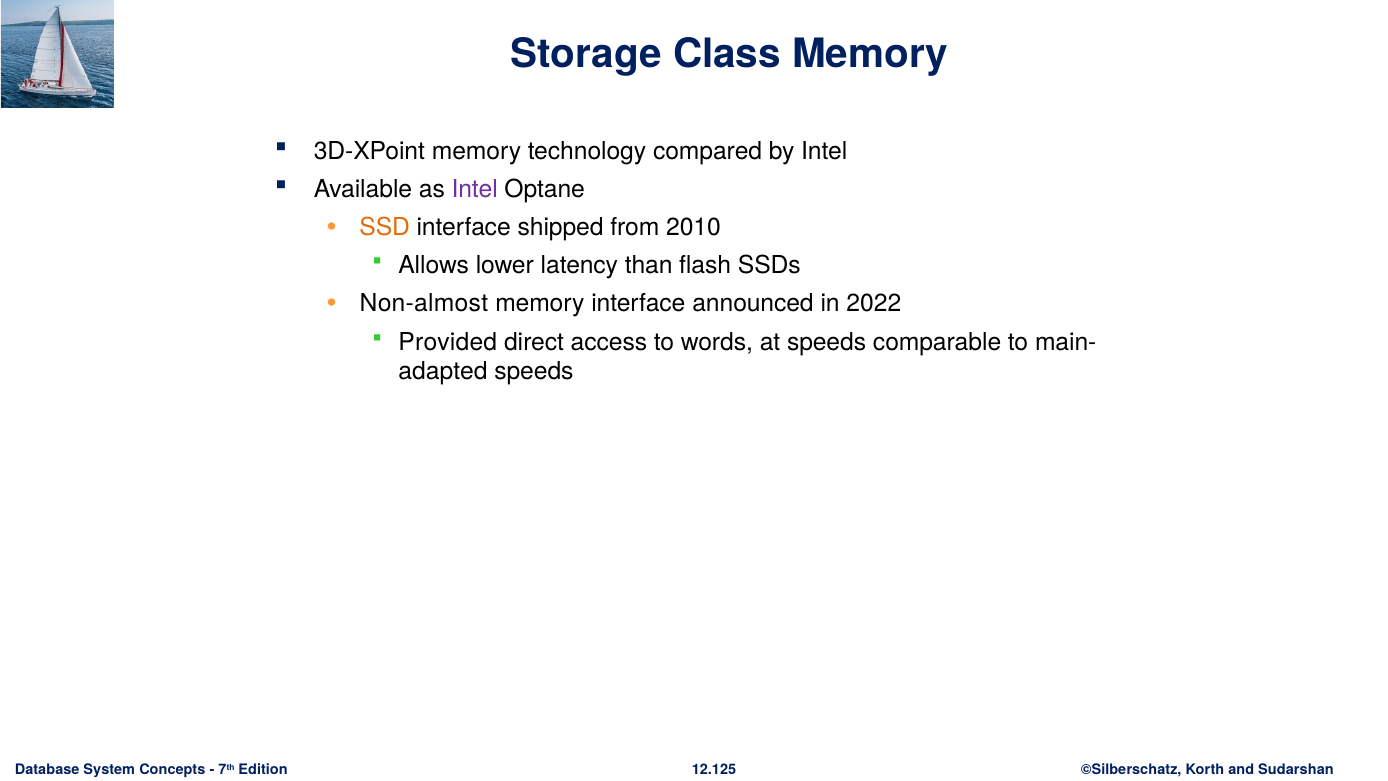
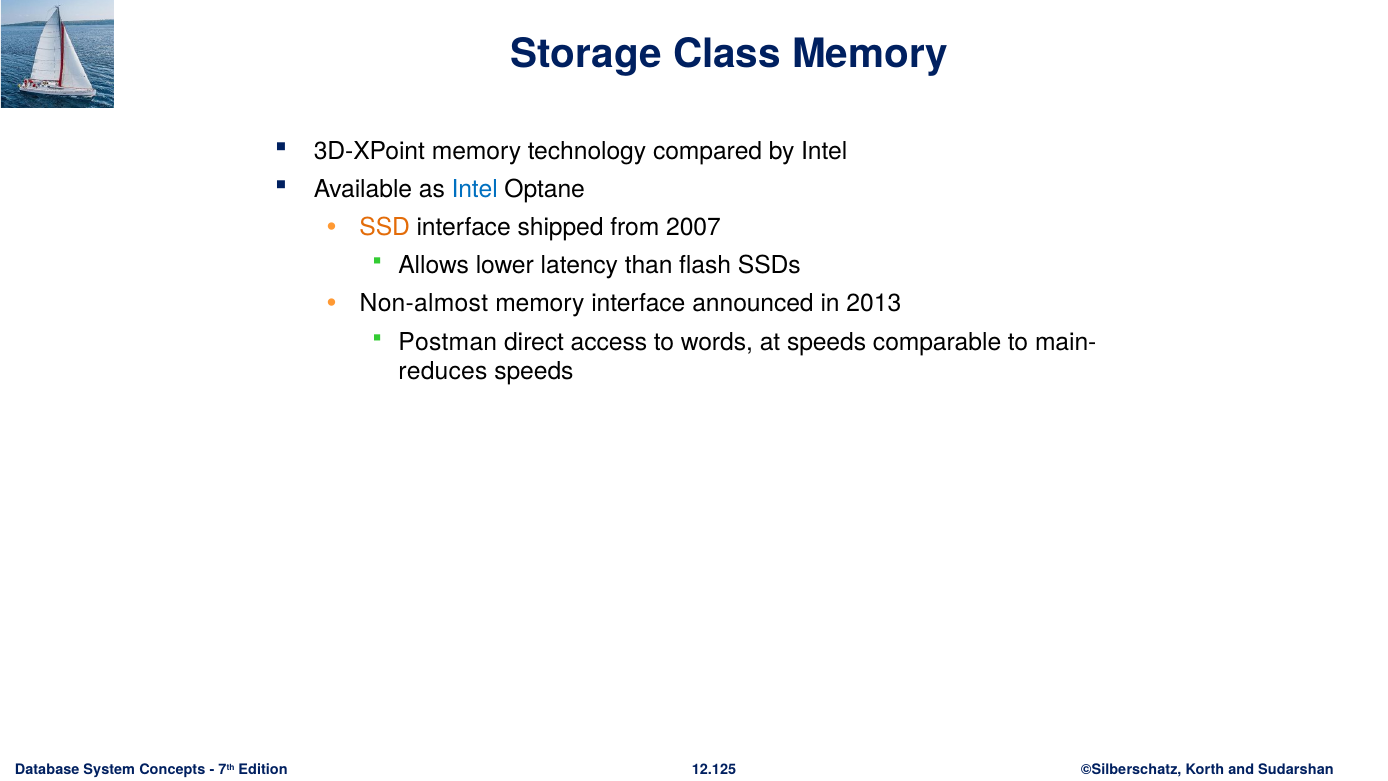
Intel colour: purple -> blue (475, 189)
2010: 2010 -> 2007 (693, 228)
2022: 2022 -> 2013 (874, 304)
Provided: Provided -> Postman (448, 342)
adapted: adapted -> reduces (443, 371)
